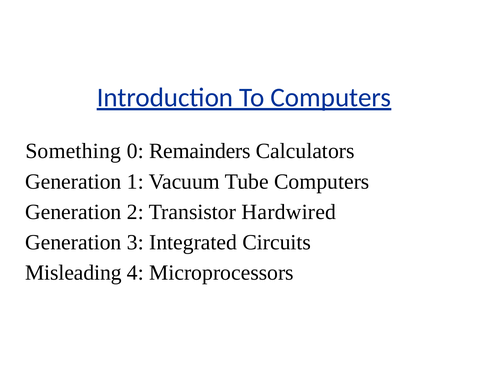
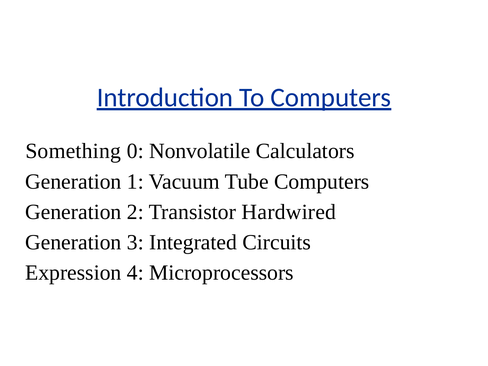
Remainders: Remainders -> Nonvolatile (200, 151)
Misleading: Misleading -> Expression (73, 273)
